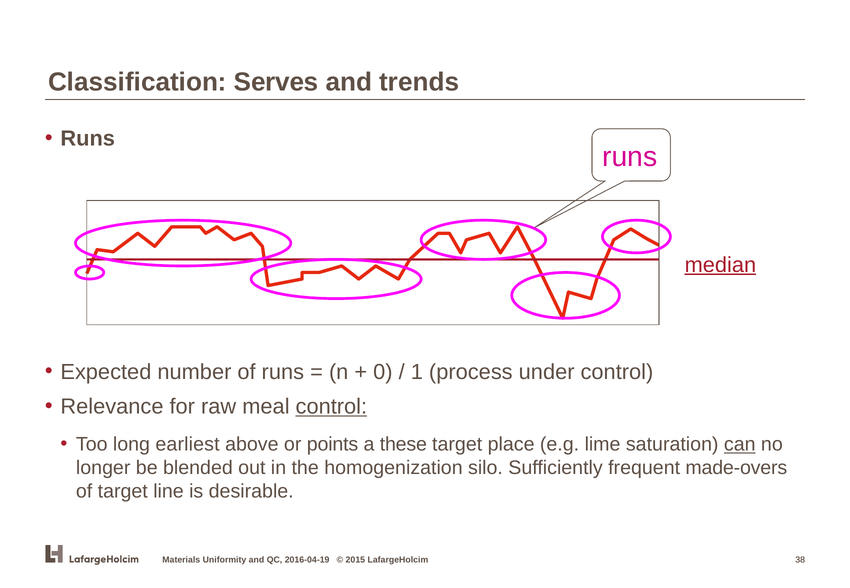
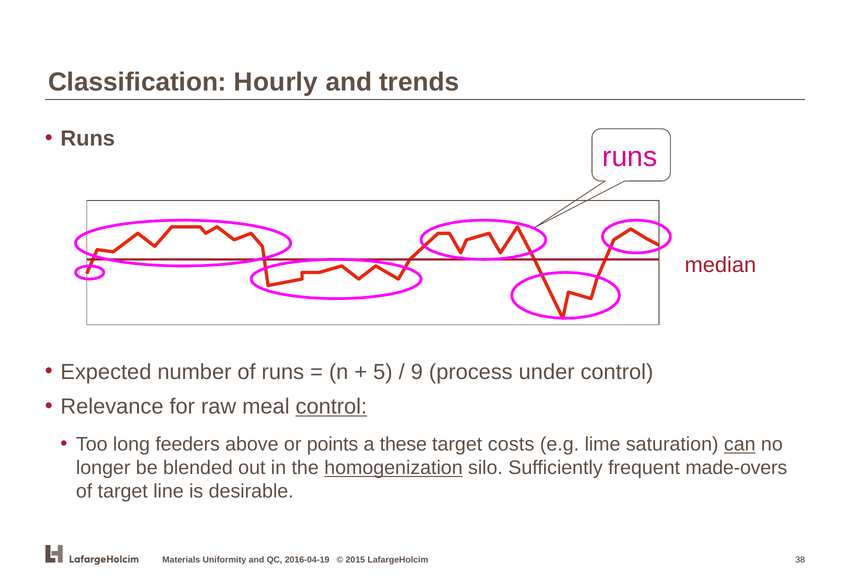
Serves: Serves -> Hourly (276, 82)
median underline: present -> none (720, 265)
0: 0 -> 5 (383, 372)
1: 1 -> 9 (417, 372)
earliest: earliest -> feeders (188, 445)
place: place -> costs (511, 445)
homogenization underline: none -> present (393, 468)
